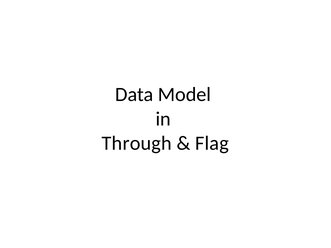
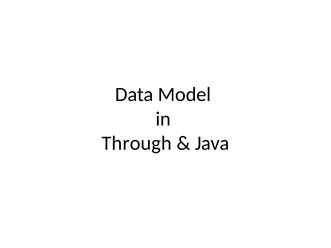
Flag: Flag -> Java (212, 143)
